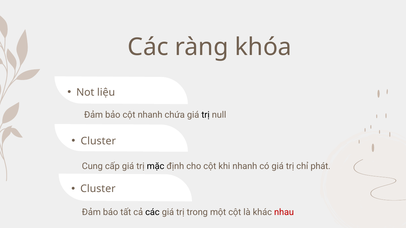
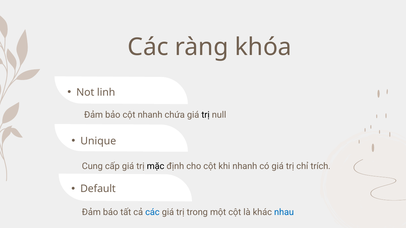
liệu: liệu -> linh (106, 93)
Cluster: Cluster -> Unique (98, 141)
phát: phát -> trích (321, 166)
Cluster: Cluster -> Default (98, 189)
các colour: black -> blue (152, 213)
nhau colour: red -> blue (284, 213)
